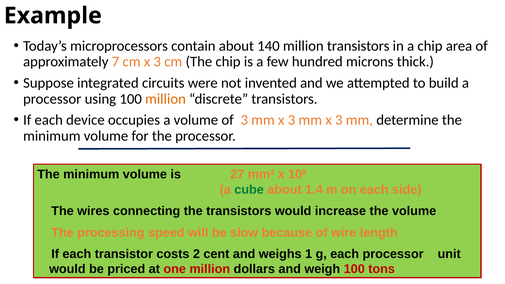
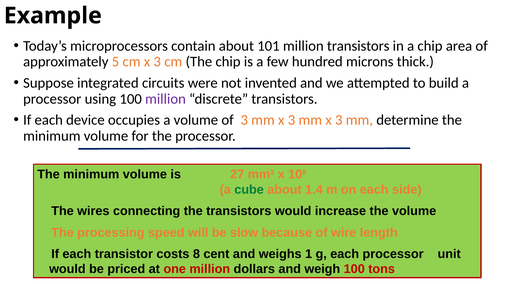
140: 140 -> 101 (268, 46)
7: 7 -> 5 (116, 62)
million colour: orange -> purple (165, 99)
2: 2 -> 8 (196, 254)
